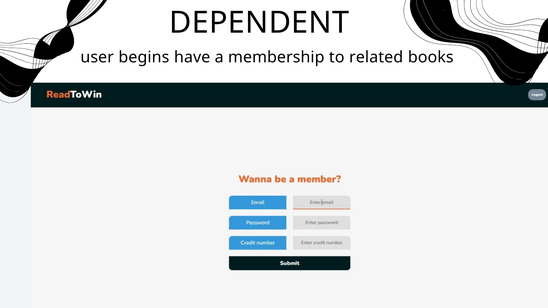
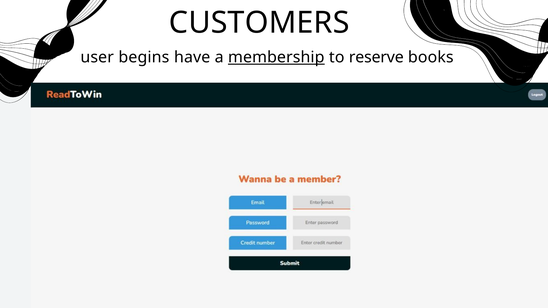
DEPENDENT: DEPENDENT -> CUSTOMERS (259, 23)
membership underline: none -> present (276, 57)
related: related -> reserve (376, 57)
